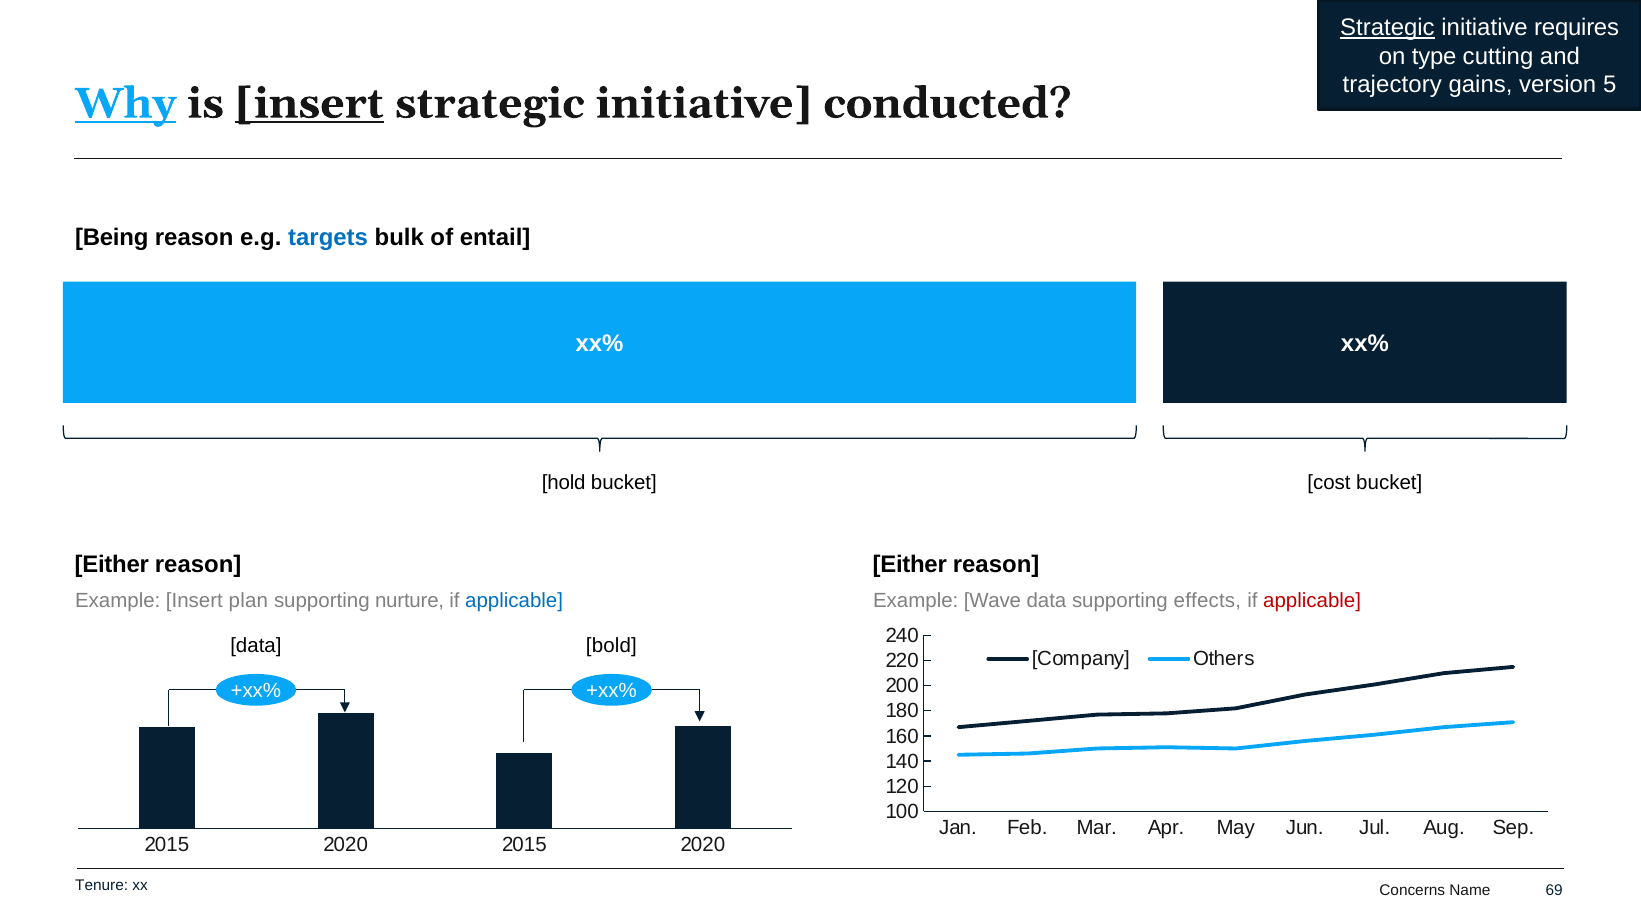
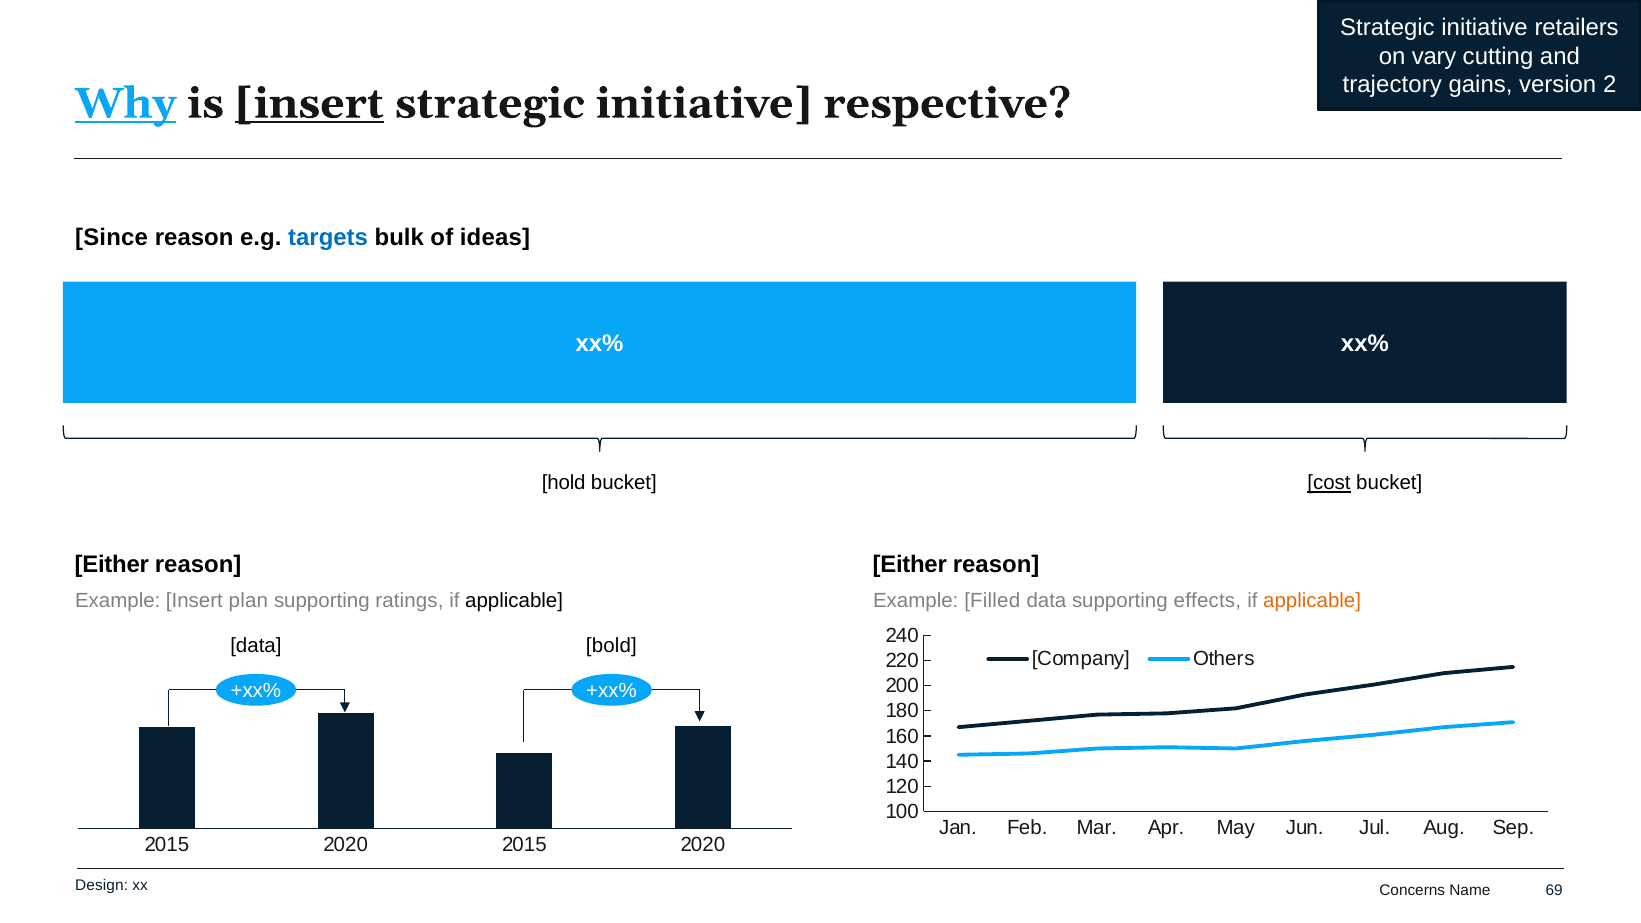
Strategic underline: present -> none (1387, 28)
requires: requires -> retailers (1577, 28)
type: type -> vary (1434, 56)
5: 5 -> 2 (1610, 85)
conducted: conducted -> respective (947, 103)
Being: Being -> Since (112, 237)
entail: entail -> ideas (495, 237)
cost underline: none -> present (1329, 483)
nurture: nurture -> ratings (409, 600)
applicable colour: blue -> black (514, 600)
Wave: Wave -> Filled (992, 600)
applicable colour: red -> orange (1312, 600)
Tenure: Tenure -> Design (102, 886)
